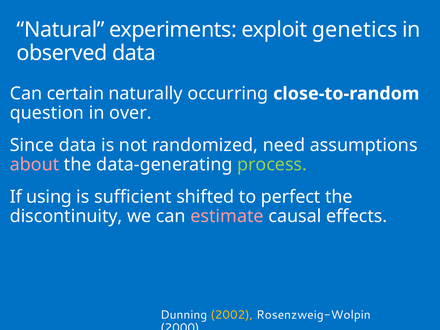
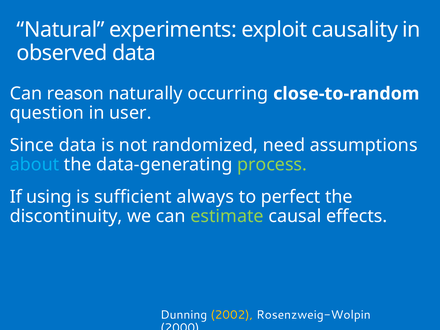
genetics: genetics -> causality (355, 30)
certain: certain -> reason (75, 94)
over: over -> user (130, 113)
about colour: pink -> light blue (34, 165)
shifted: shifted -> always (205, 197)
estimate colour: pink -> light green (227, 216)
